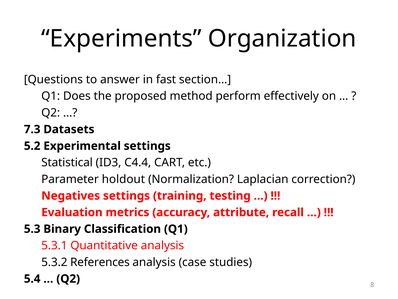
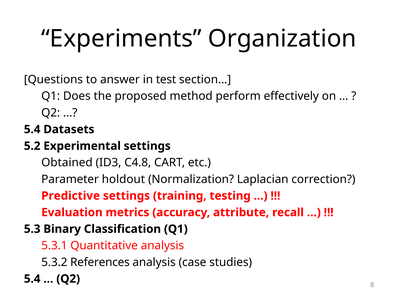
fast: fast -> test (166, 79)
7.3: 7.3 -> 5.4 (32, 129)
Statistical: Statistical -> Obtained (67, 162)
C4.4: C4.4 -> C4.8 (138, 162)
Negatives: Negatives -> Predictive (71, 195)
